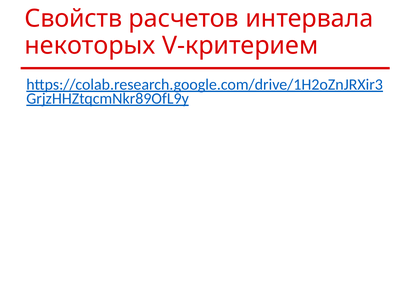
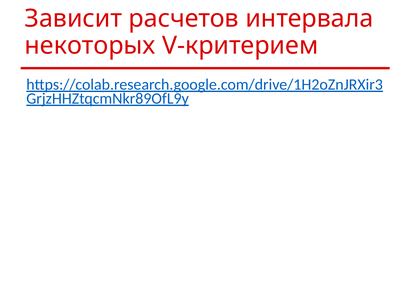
Свойств: Свойств -> Зависит (73, 19)
